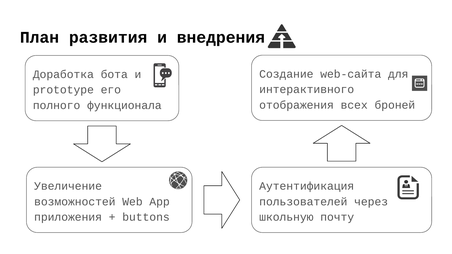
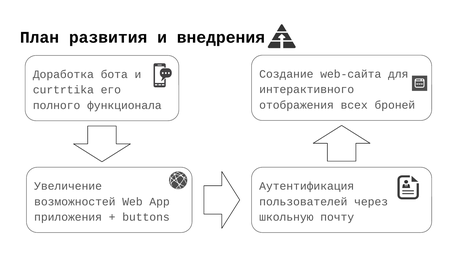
prototype: prototype -> curtrtika (63, 90)
